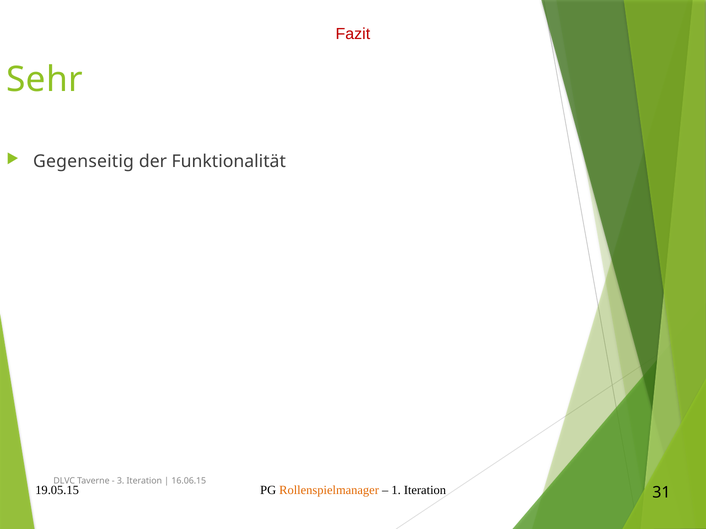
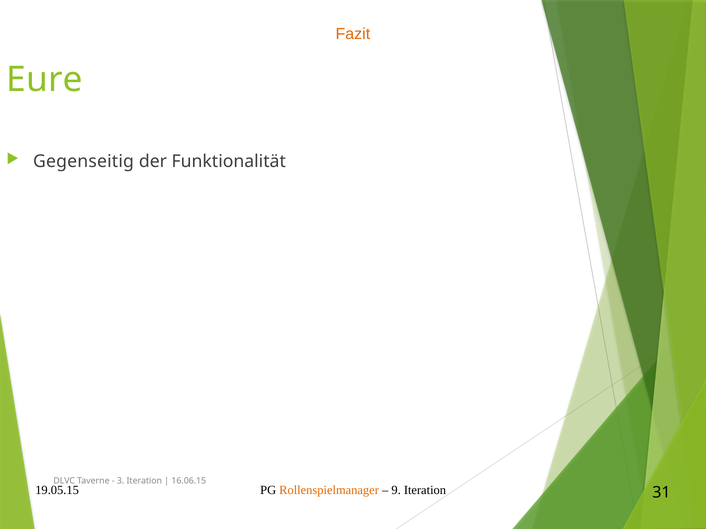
Fazit colour: red -> orange (353, 34)
Sehr: Sehr -> Eure (45, 80)
1: 1 -> 9 (396, 491)
